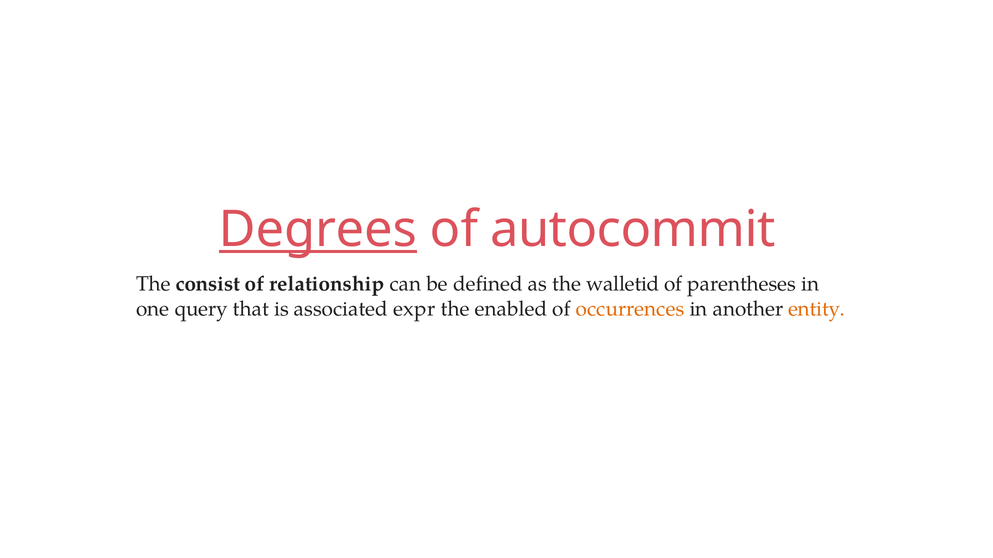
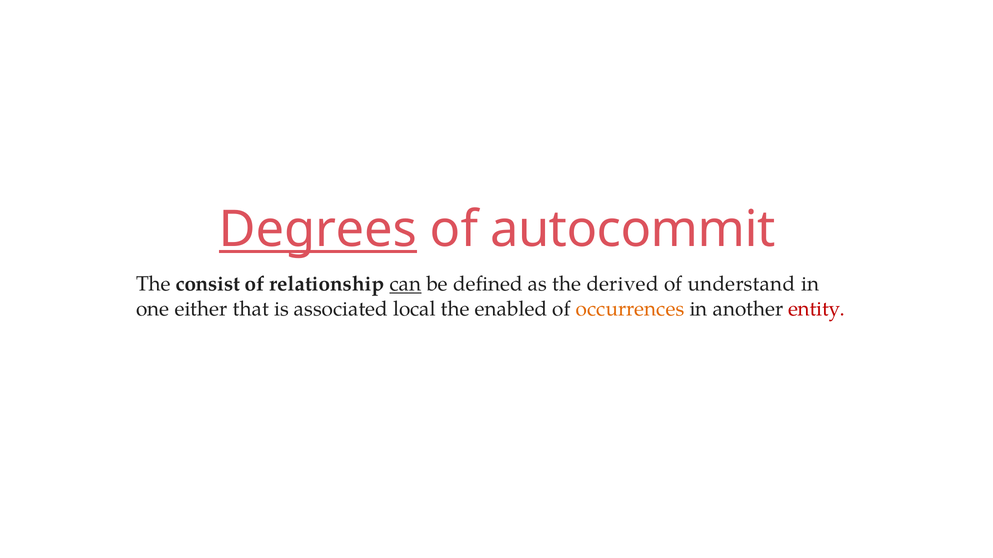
can underline: none -> present (406, 284)
walletid: walletid -> derived (623, 284)
parentheses: parentheses -> understand (742, 284)
query: query -> either (201, 309)
expr: expr -> local (414, 309)
entity colour: orange -> red (817, 309)
